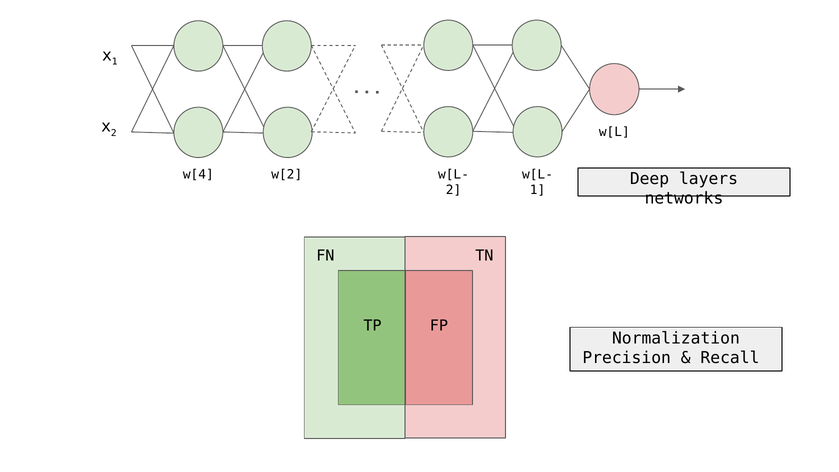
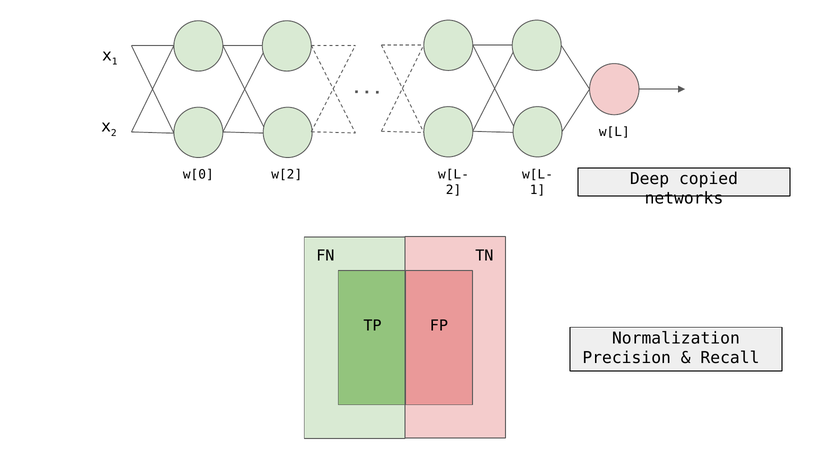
w[4: w[4 -> w[0 (198, 175)
layers: layers -> copied (709, 179)
